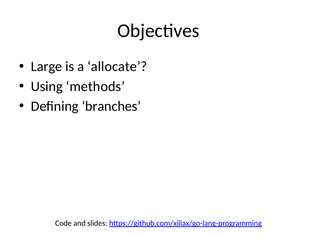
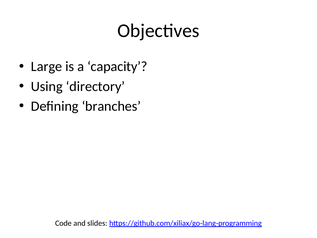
allocate: allocate -> capacity (117, 67)
methods: methods -> directory (95, 86)
